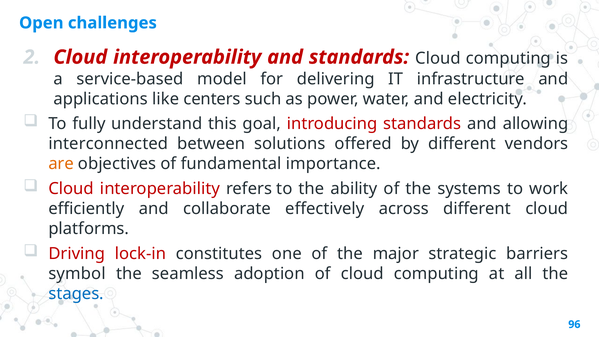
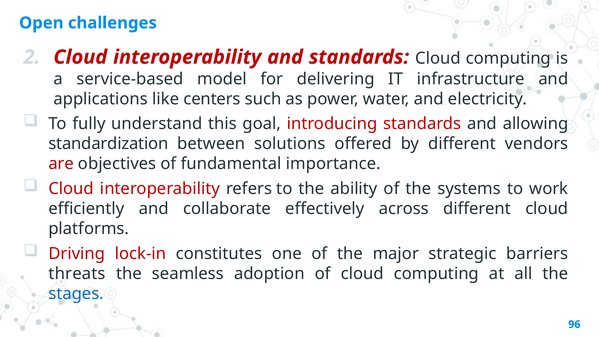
interconnected: interconnected -> standardization (108, 144)
are colour: orange -> red (61, 164)
symbol: symbol -> threats (77, 274)
